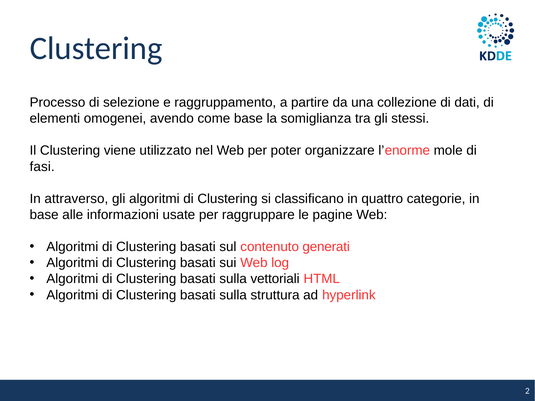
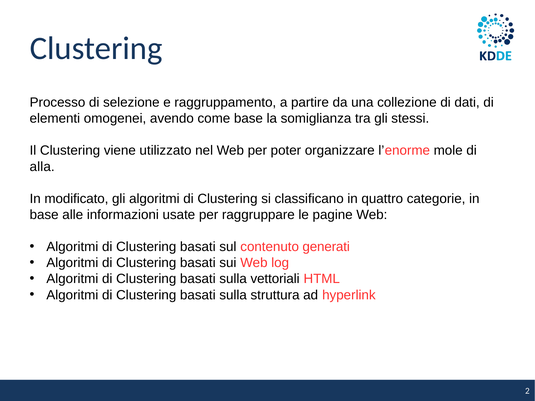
fasi: fasi -> alla (42, 167)
attraverso: attraverso -> modificato (76, 199)
